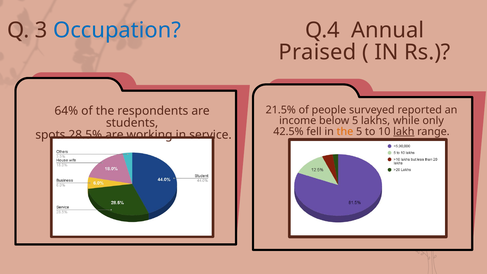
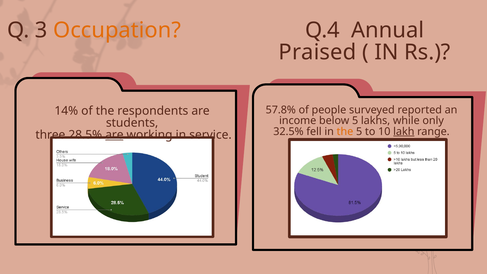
Occupation colour: blue -> orange (117, 30)
21.5%: 21.5% -> 57.8% (281, 110)
64%: 64% -> 14% (66, 111)
42.5%: 42.5% -> 32.5% (288, 131)
spots: spots -> three (50, 135)
are underline: none -> present (114, 135)
